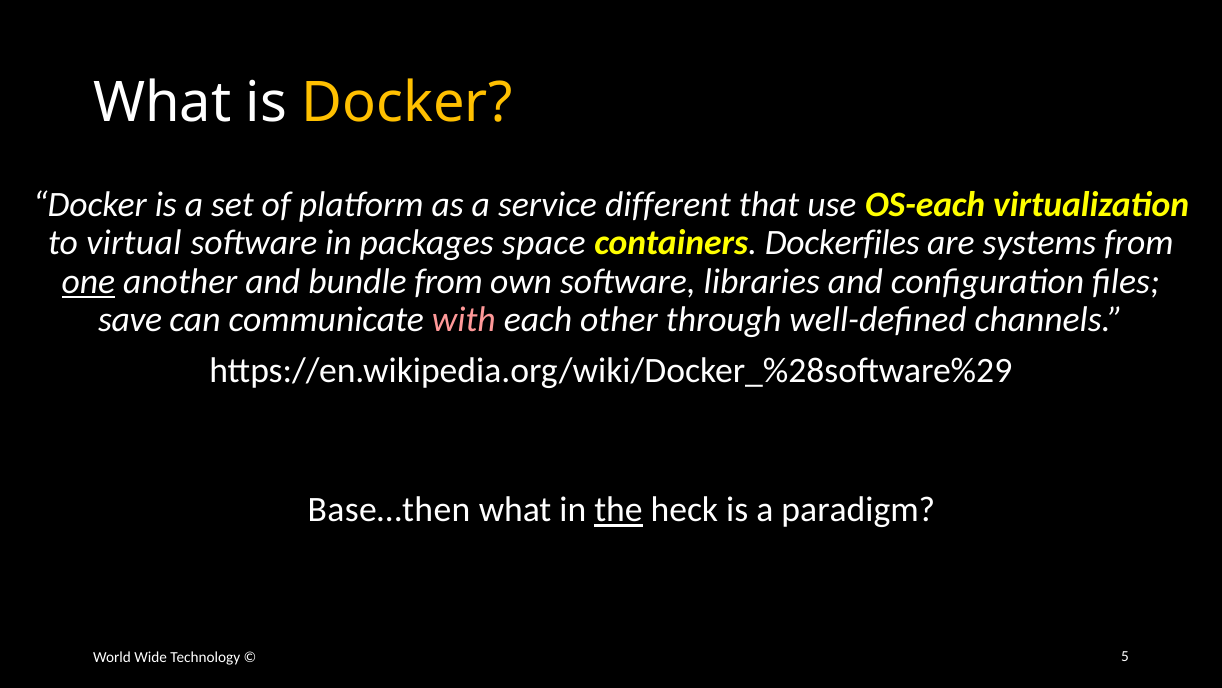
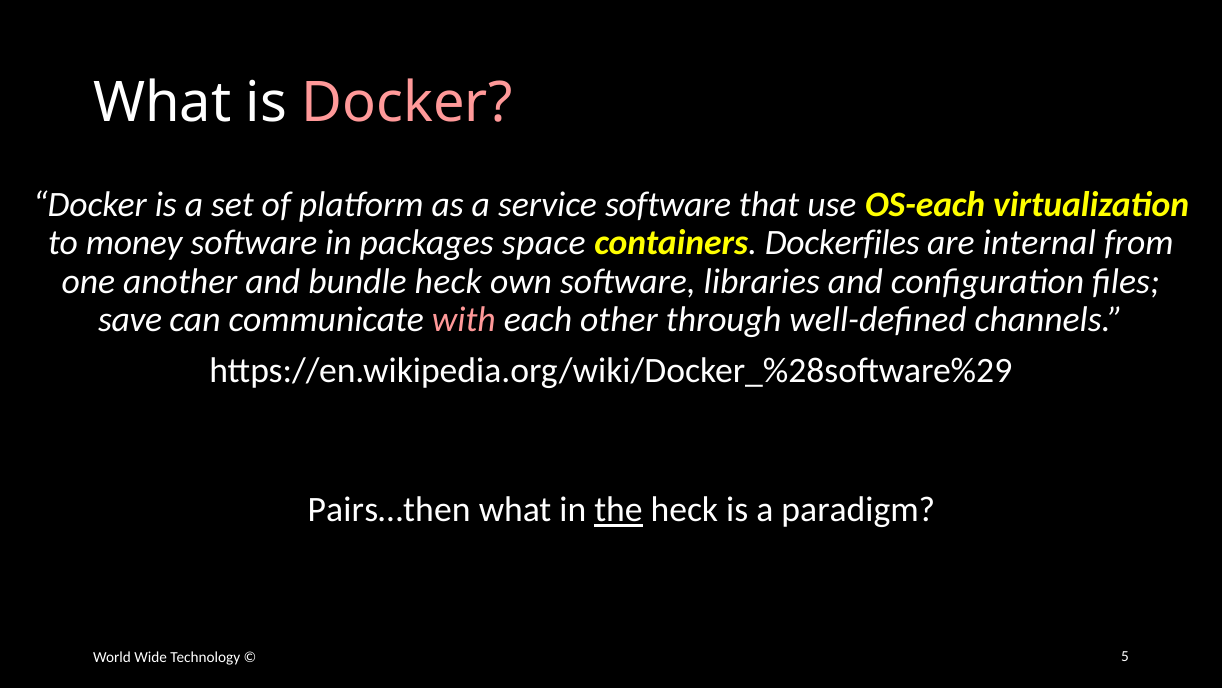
Docker colour: yellow -> pink (407, 103)
service different: different -> software (668, 204)
virtual: virtual -> money (134, 243)
systems: systems -> internal (1039, 243)
one underline: present -> none (88, 281)
bundle from: from -> heck (448, 281)
Base…then: Base…then -> Pairs…then (389, 510)
